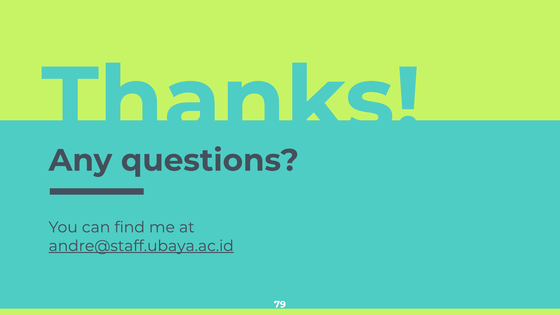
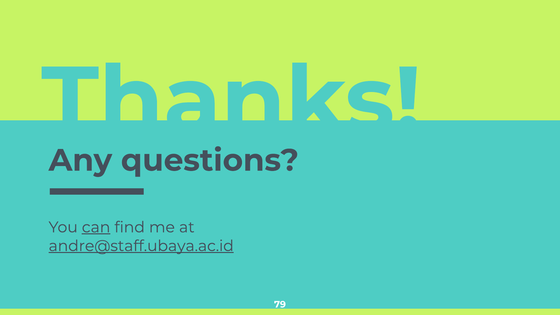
can underline: none -> present (96, 227)
